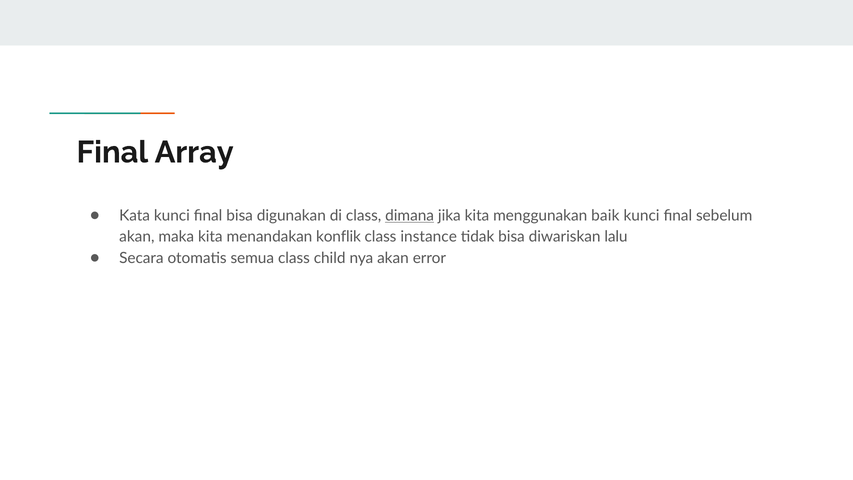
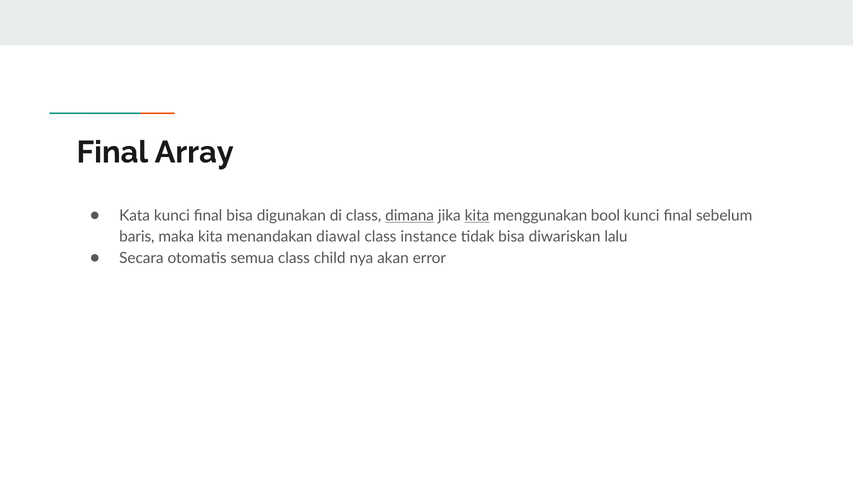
kita underline: none -> present (477, 216)
baik: baik -> bool (605, 216)
akan: akan -> baris (137, 237)
konflik: konflik -> diawal (338, 237)
